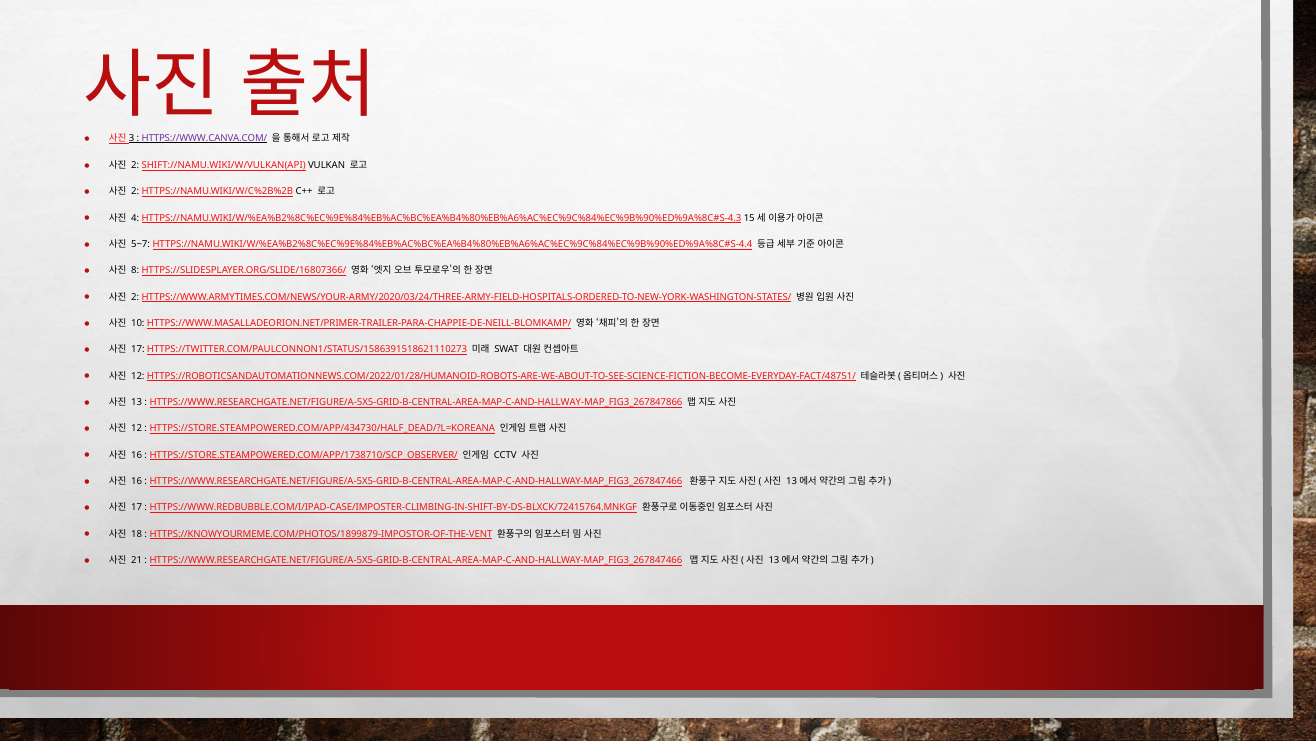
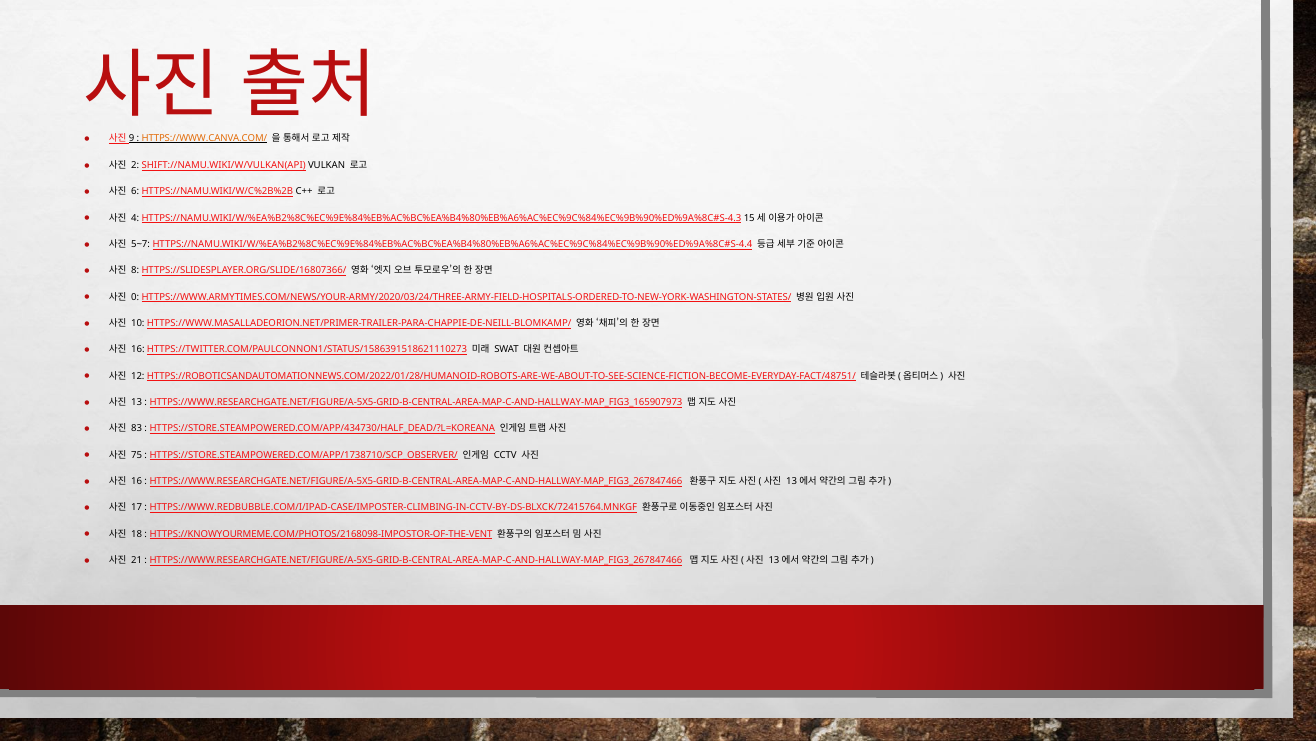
3: 3 -> 9 (132, 138)
HTTPS://WWW.CANVA.COM/ colour: purple -> orange (204, 138)
2: 2 -> 6 (135, 191)
2: 2 -> 0 (135, 297)
17: 17 -> 16 (138, 349)
HTTPS://WWW.RESEARCHGATE.NET/FIGURE/A-5X5-GRID-B-CENTRAL-AREA-MAP-C-AND-HALLWAY-MAP_FIG3_267847866: HTTPS://WWW.RESEARCHGATE.NET/FIGURE/A-5X5-GRID-B-CENTRAL-AREA-MAP-C-AND-HALLWAY-MAP_FIG3_267847866 -> HTTPS://WWW.RESEARCHGATE.NET/FIGURE/A-5X5-GRID-B-CENTRAL-AREA-MAP-C-AND-HALLWAY-MAP_FIG3_165907973 (416, 402)
12: 12 -> 83 (137, 428)
16: 16 -> 75 (137, 455)
HTTPS://WWW.REDBUBBLE.COM/I/IPAD-CASE/IMPOSTER-CLIMBING-IN-SHIFT-BY-DS-BLXCK/72415764.MNKGF: HTTPS://WWW.REDBUBBLE.COM/I/IPAD-CASE/IMPOSTER-CLIMBING-IN-SHIFT-BY-DS-BLXCK/72415764.MNKGF -> HTTPS://WWW.REDBUBBLE.COM/I/IPAD-CASE/IMPOSTER-CLIMBING-IN-CCTV-BY-DS-BLXCK/72415764.MNKGF (393, 507)
HTTPS://KNOWYOURMEME.COM/PHOTOS/1899879-IMPOSTOR-OF-THE-VENT: HTTPS://KNOWYOURMEME.COM/PHOTOS/1899879-IMPOSTOR-OF-THE-VENT -> HTTPS://KNOWYOURMEME.COM/PHOTOS/2168098-IMPOSTOR-OF-THE-VENT (321, 533)
